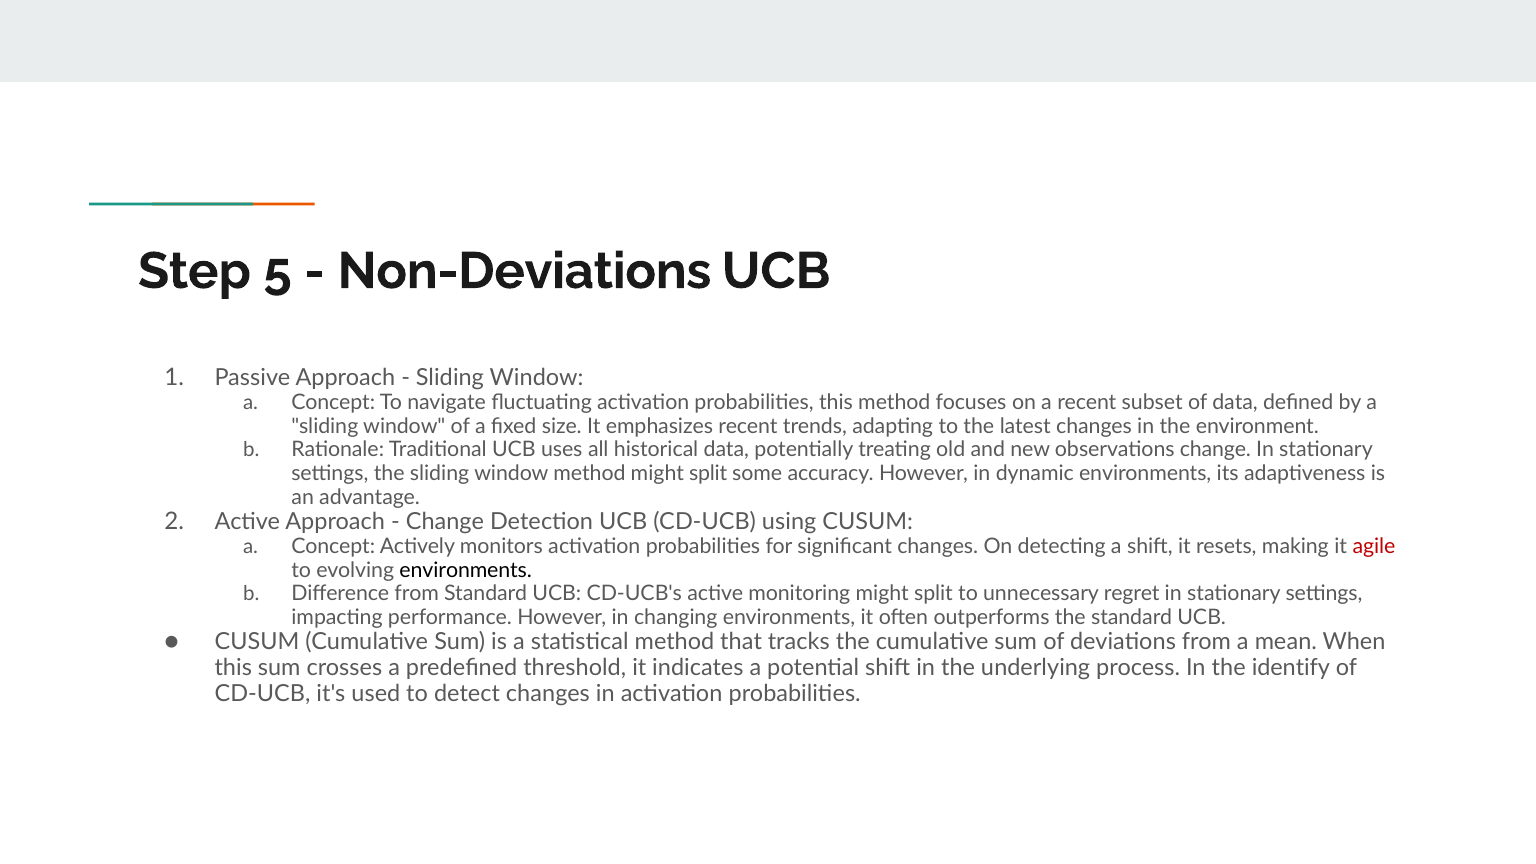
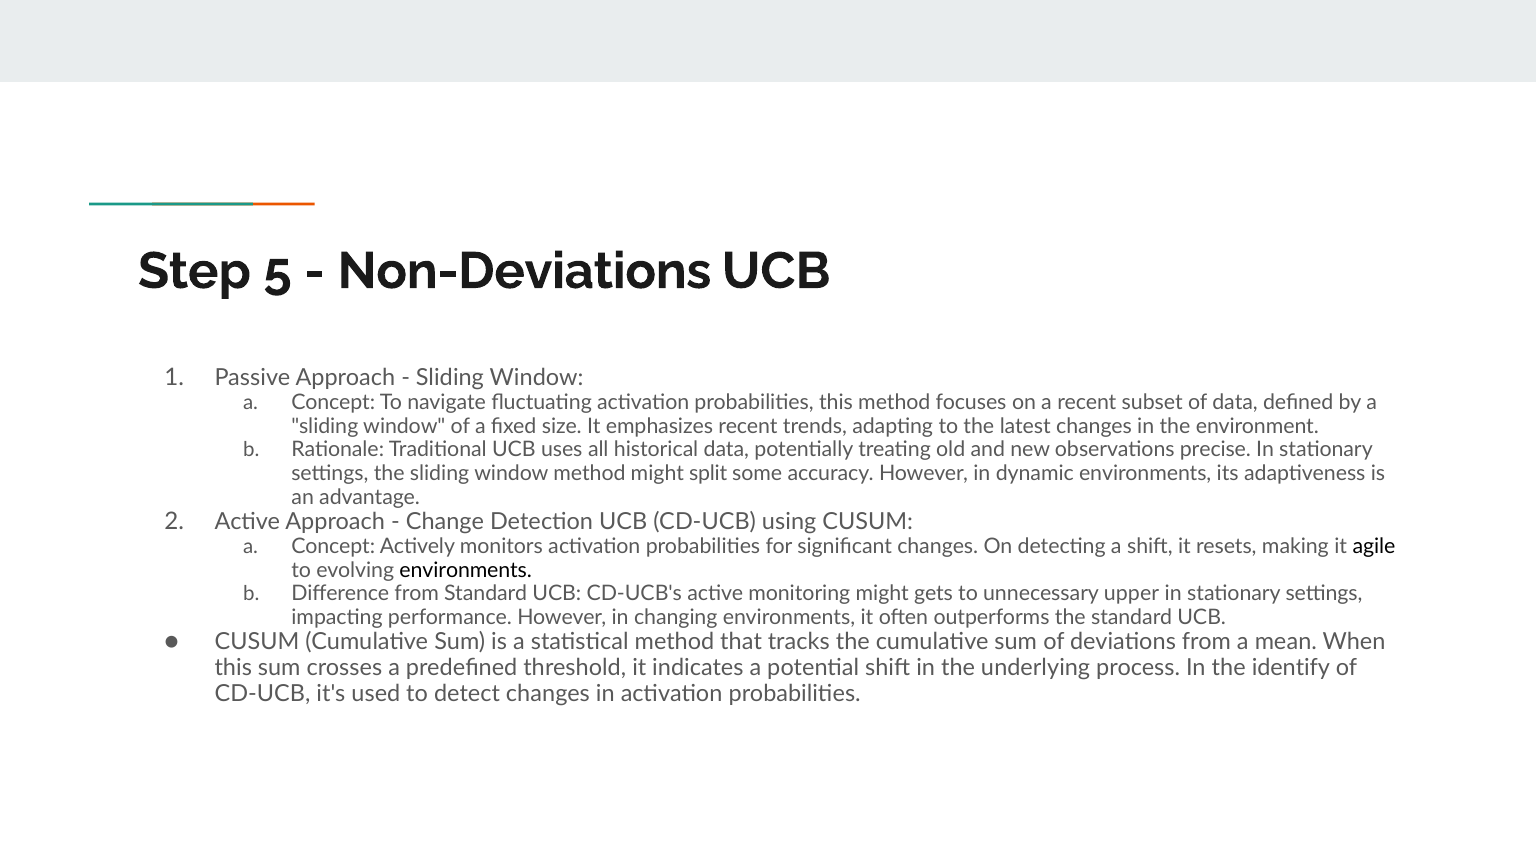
observations change: change -> precise (1215, 450)
agile colour: red -> black (1374, 547)
monitoring might split: split -> gets (933, 594)
regret: regret -> upper (1132, 594)
